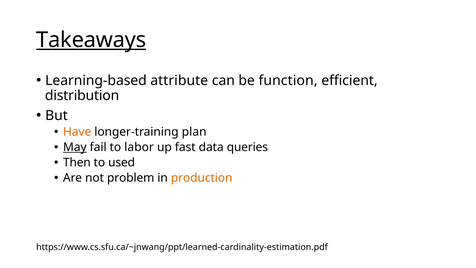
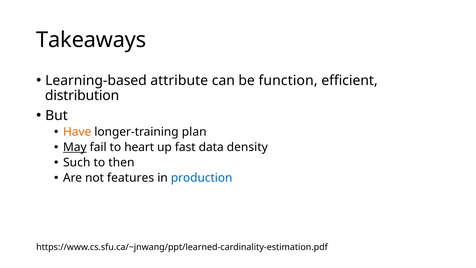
Takeaways underline: present -> none (91, 40)
labor: labor -> heart (139, 147)
queries: queries -> density (247, 147)
Then: Then -> Such (77, 162)
used: used -> then (121, 162)
problem: problem -> features (131, 178)
production colour: orange -> blue (202, 178)
